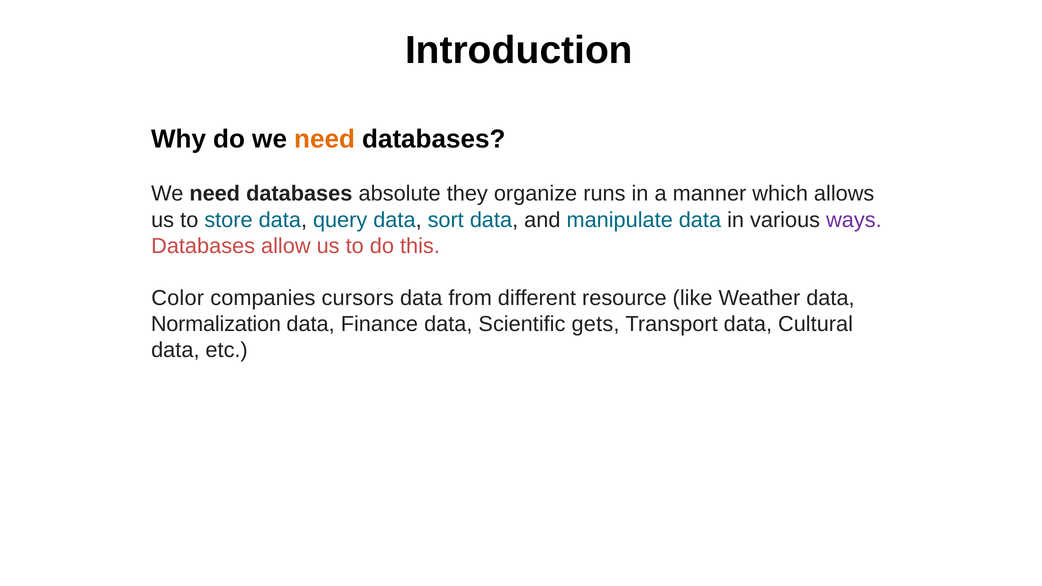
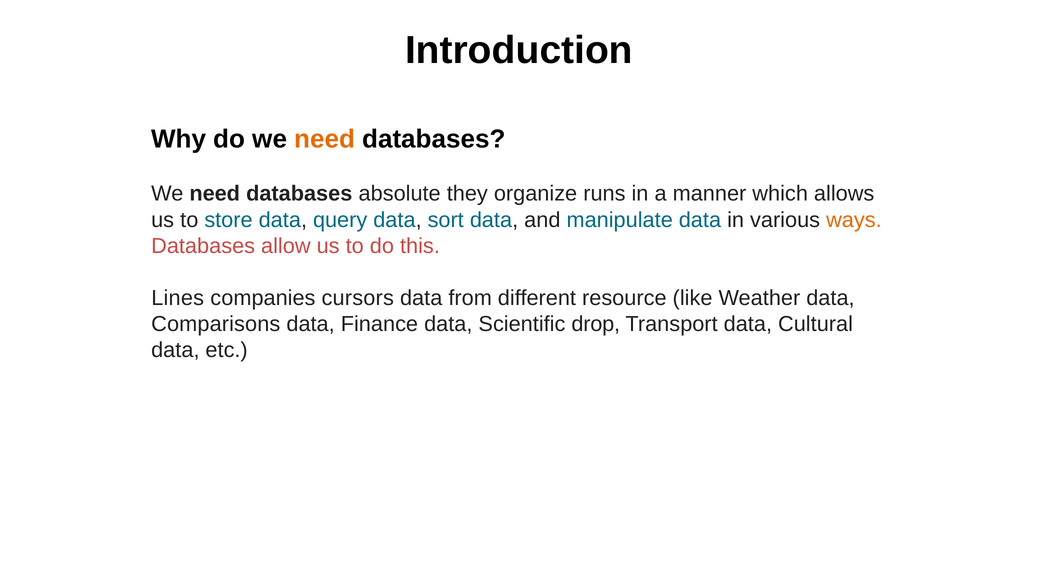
ways colour: purple -> orange (854, 220)
Color: Color -> Lines (178, 298)
Normalization: Normalization -> Comparisons (216, 324)
gets: gets -> drop (596, 324)
